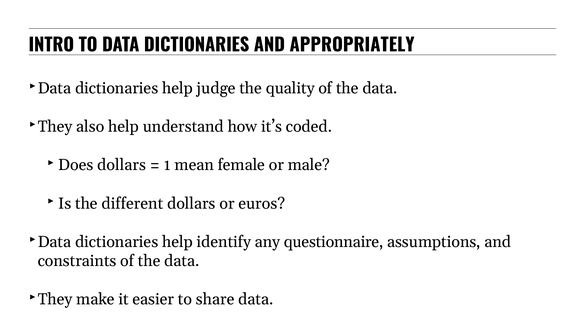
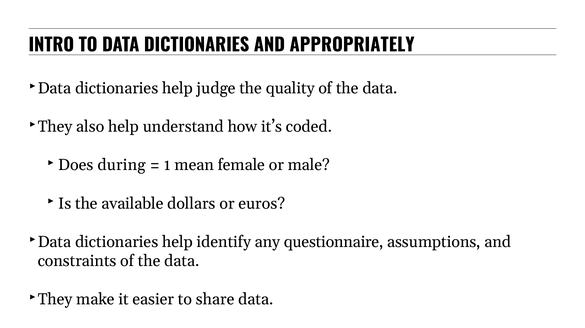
Does dollars: dollars -> during (122, 165)
different: different -> available (132, 204)
